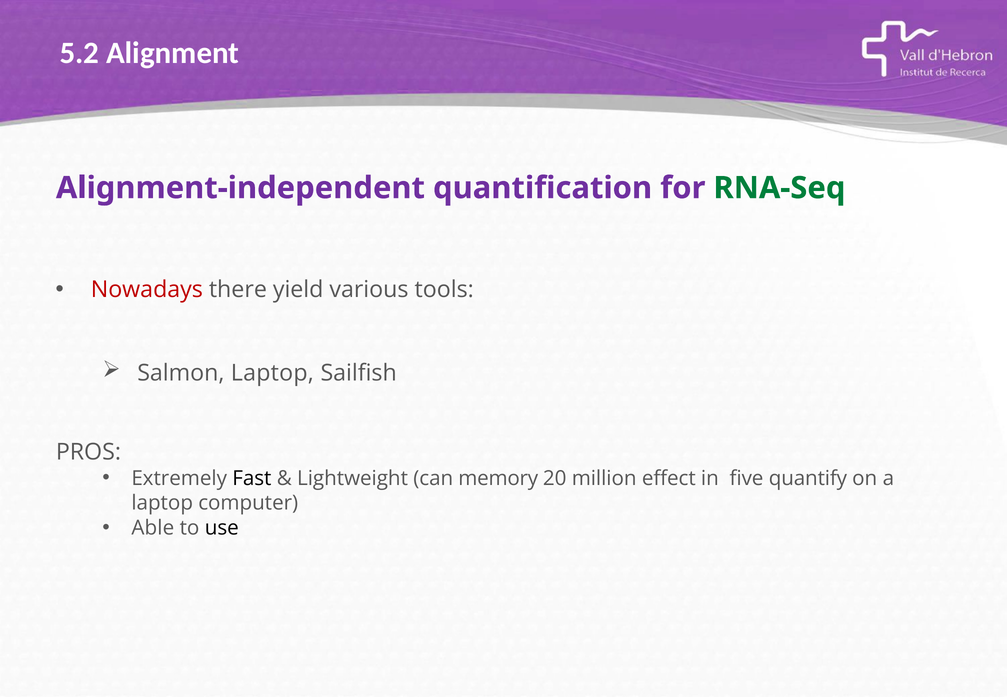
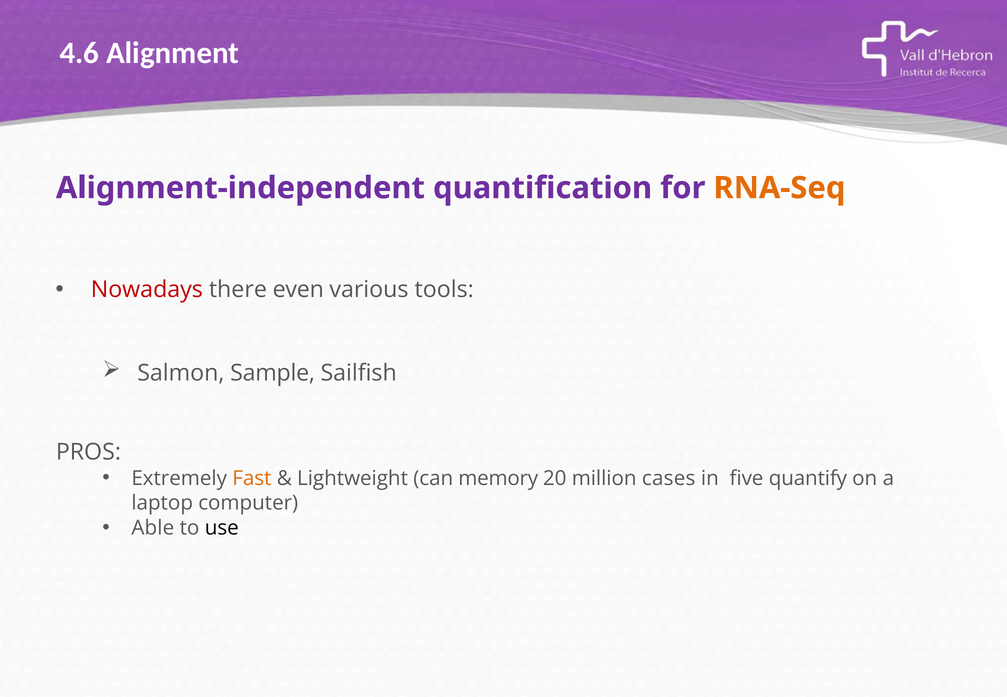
5.2: 5.2 -> 4.6 (79, 53)
RNA-Seq colour: green -> orange (779, 188)
yield: yield -> even (298, 290)
Salmon Laptop: Laptop -> Sample (273, 373)
Fast colour: black -> orange (252, 478)
effect: effect -> cases (669, 478)
